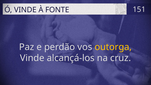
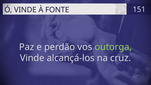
outorga colour: yellow -> light green (113, 47)
